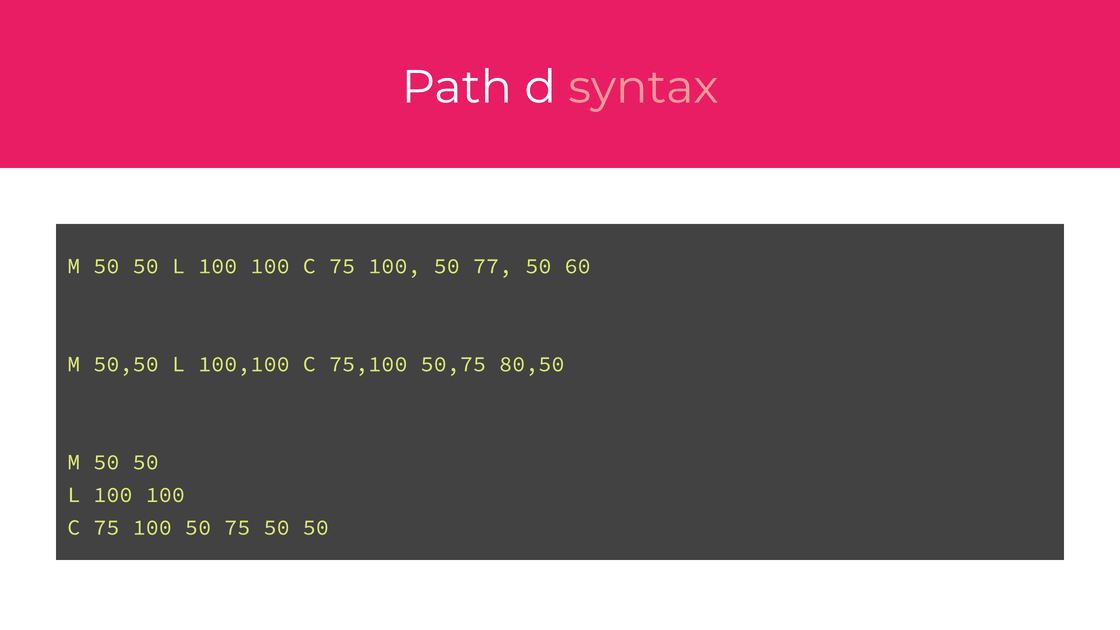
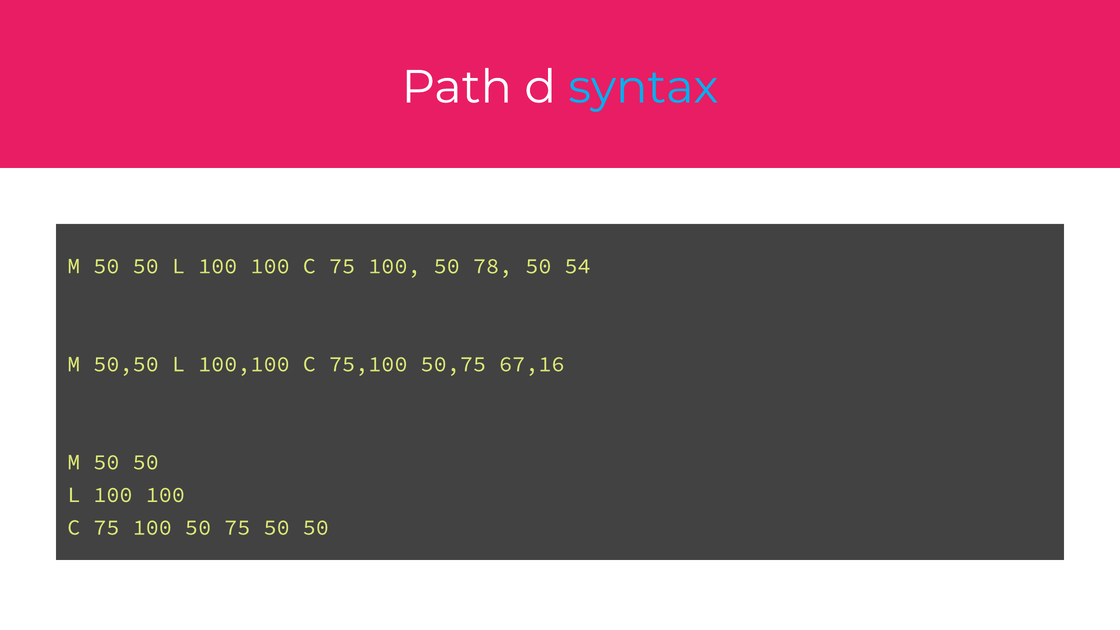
syntax colour: pink -> light blue (643, 87)
77: 77 -> 78 (493, 266)
60: 60 -> 54 (578, 266)
80,50: 80,50 -> 67,16 (532, 364)
